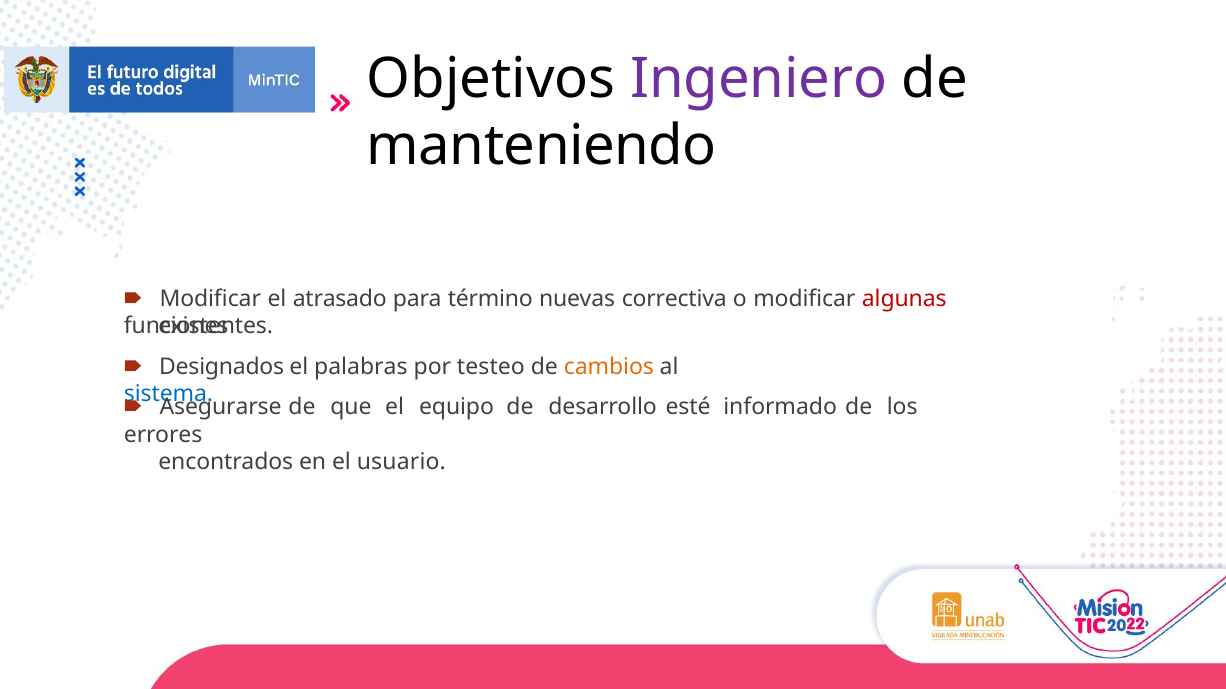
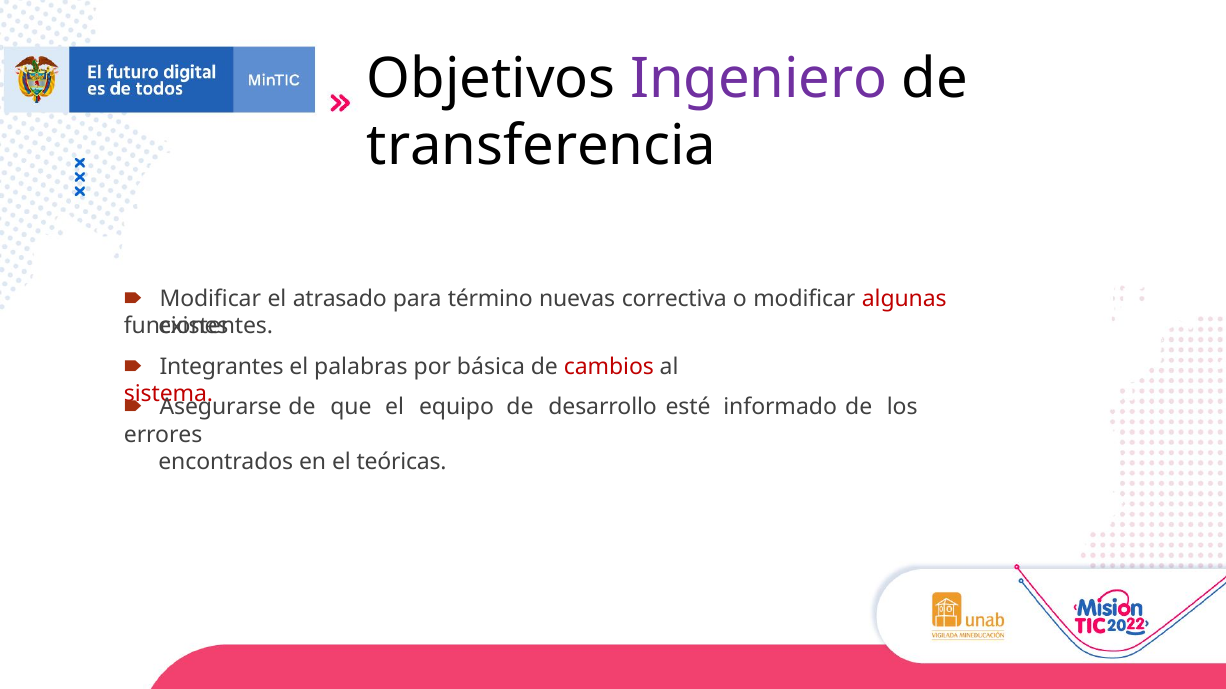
manteniendo: manteniendo -> transferencia (542, 146)
Designados: Designados -> Integrantes (222, 367)
testeo: testeo -> básica (491, 367)
cambios colour: orange -> red (609, 367)
sistema colour: blue -> red (169, 395)
usuario: usuario -> teóricas (402, 463)
